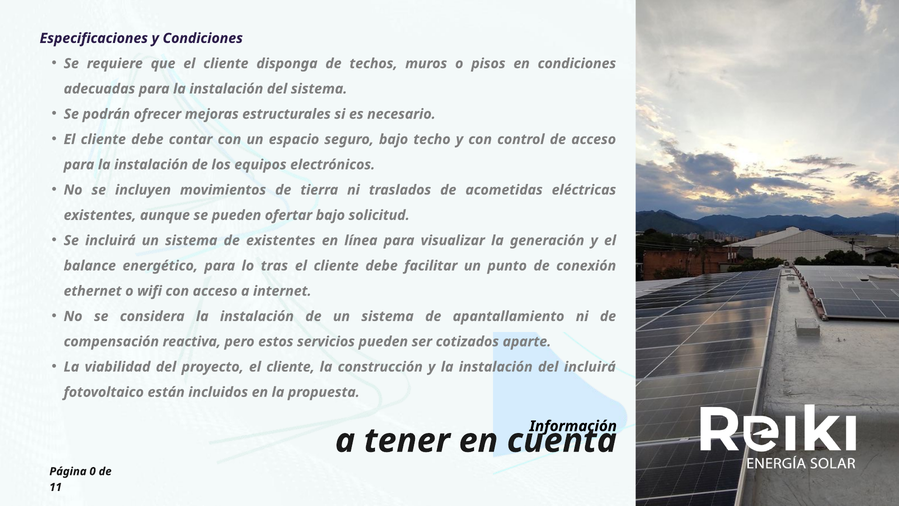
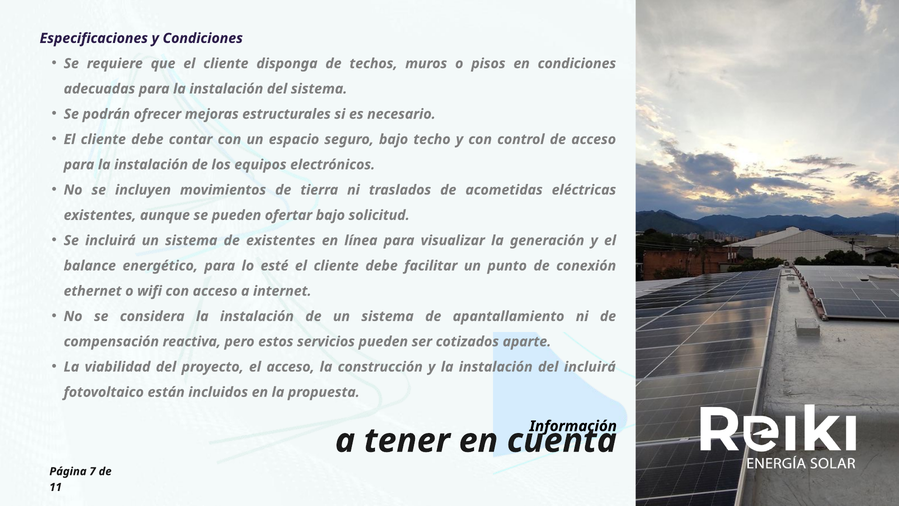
tras: tras -> esté (275, 266)
proyecto el cliente: cliente -> acceso (290, 367)
0: 0 -> 7 (93, 472)
